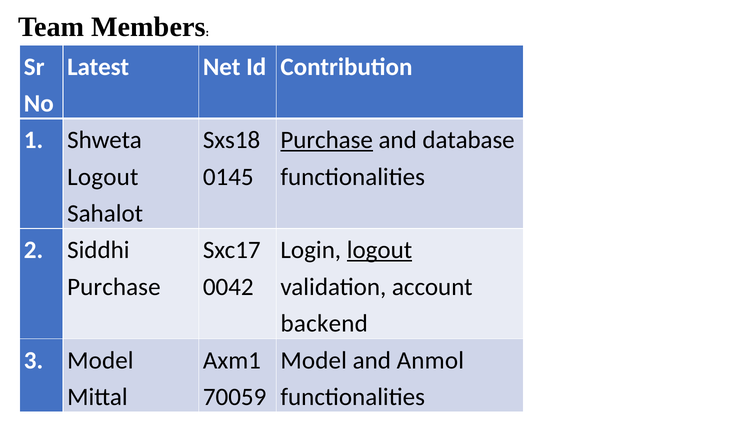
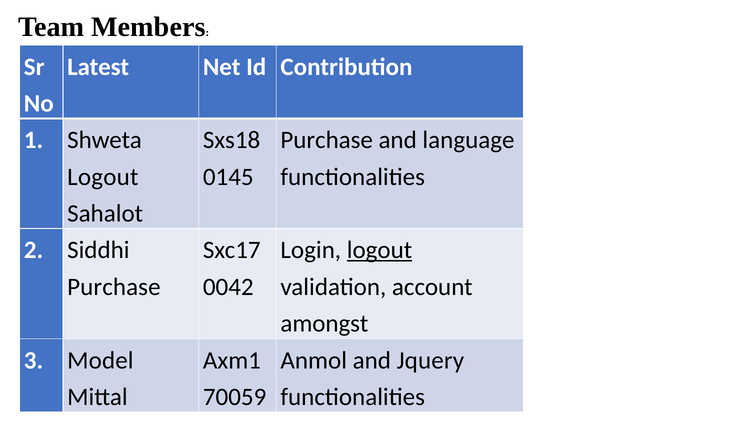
Purchase underline: present -> none (327, 140)
database: database -> language (469, 140)
backend: backend -> amongst (324, 324)
Model: Model -> Anmol (314, 361)
Anmol: Anmol -> Jquery (430, 361)
